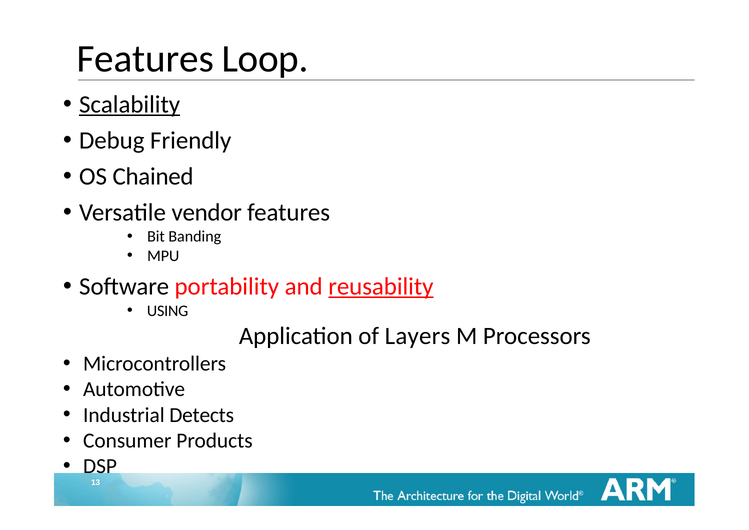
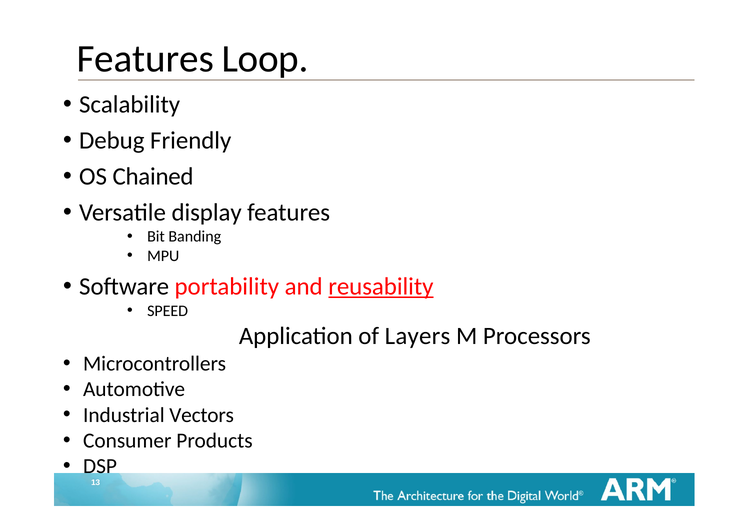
Scalability underline: present -> none (130, 105)
vendor: vendor -> display (207, 212)
USING: USING -> SPEED (168, 311)
Detects: Detects -> Vectors (202, 414)
